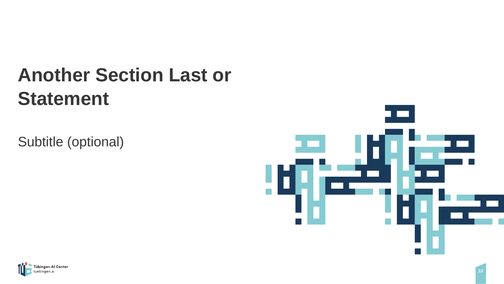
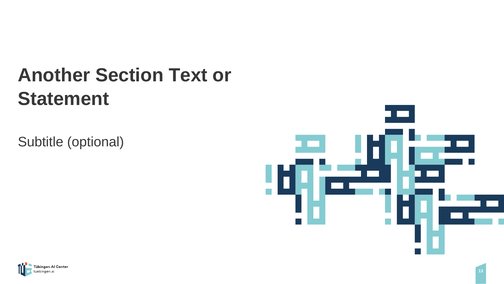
Last: Last -> Text (188, 75)
